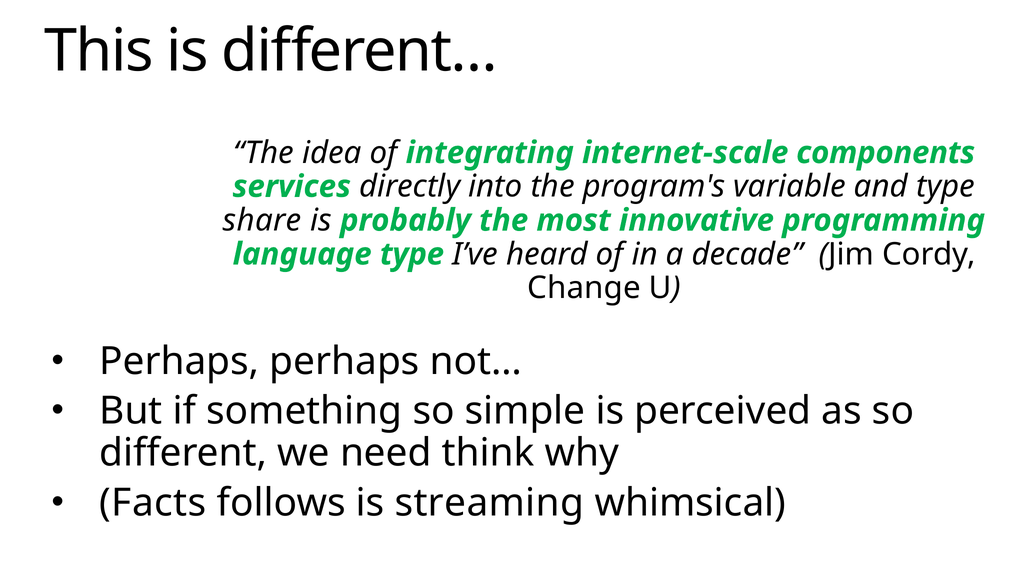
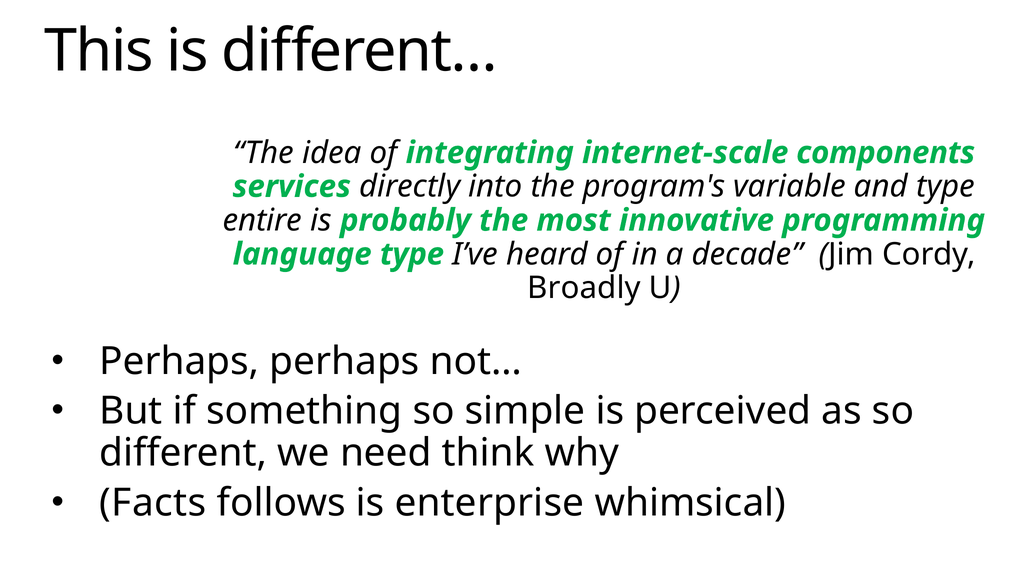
share: share -> entire (262, 220)
Change: Change -> Broadly (584, 288)
streaming: streaming -> enterprise (489, 503)
